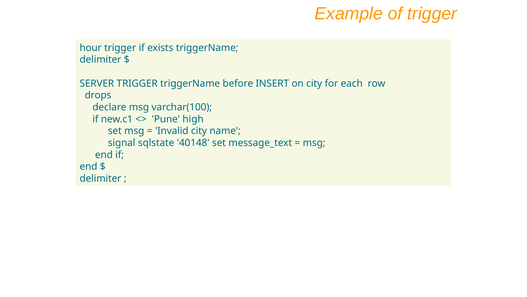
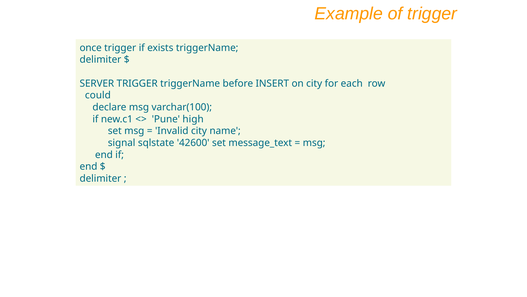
hour: hour -> once (91, 48)
drops: drops -> could (98, 95)
40148: 40148 -> 42600 (193, 143)
